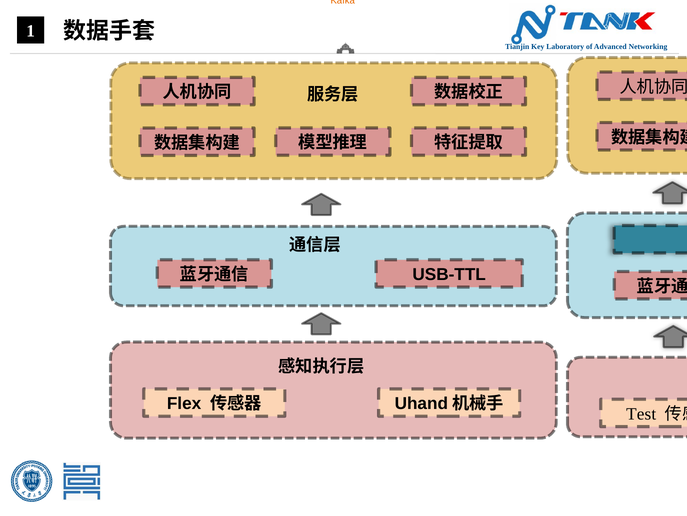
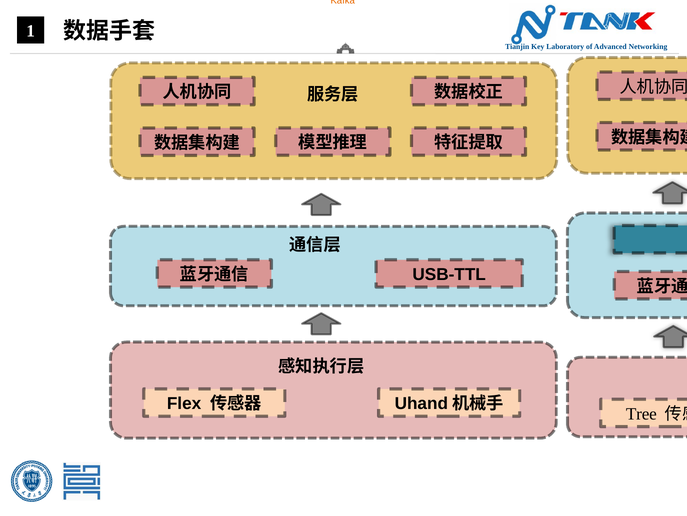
Test: Test -> Tree (641, 414)
